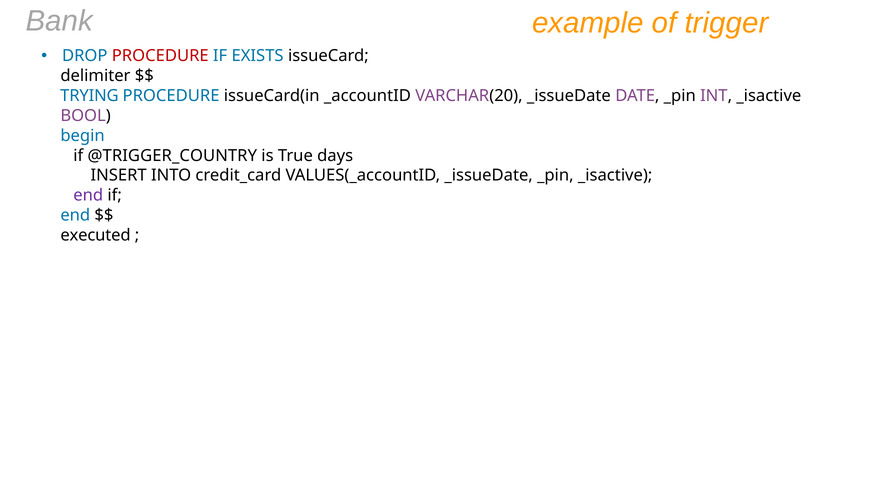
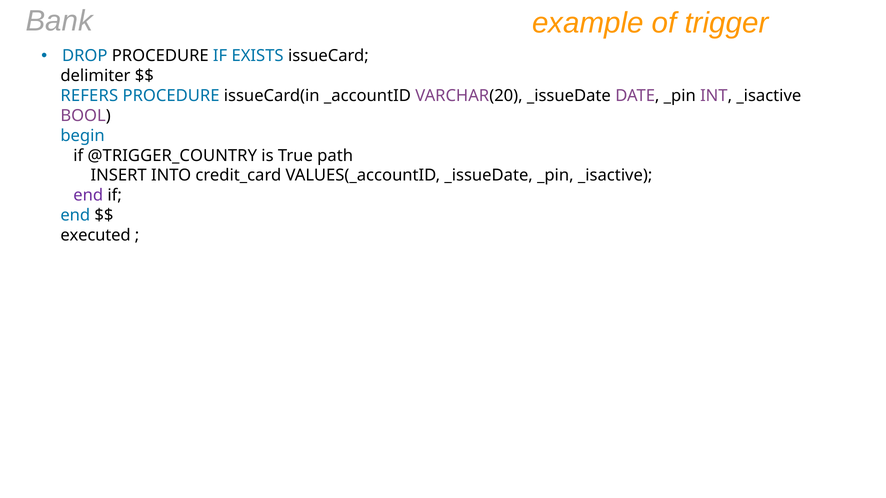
PROCEDURE colour: red -> black (160, 56)
TRYING: TRYING -> REFERS (89, 96)
days: days -> path (335, 156)
